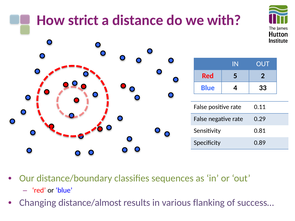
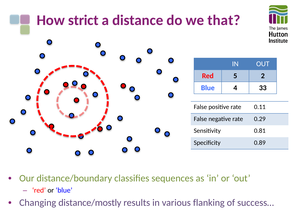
with: with -> that (224, 20)
distance/almost: distance/almost -> distance/mostly (90, 203)
